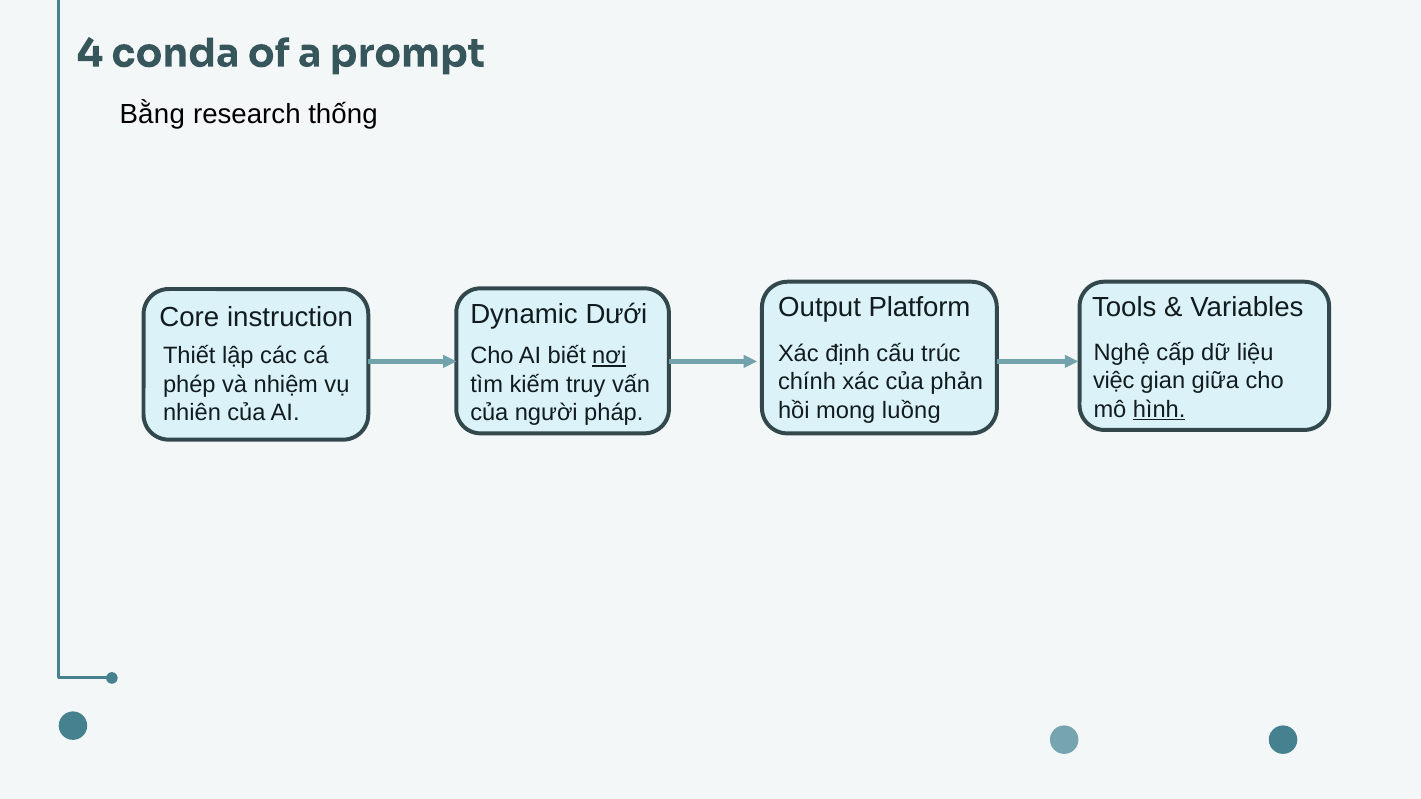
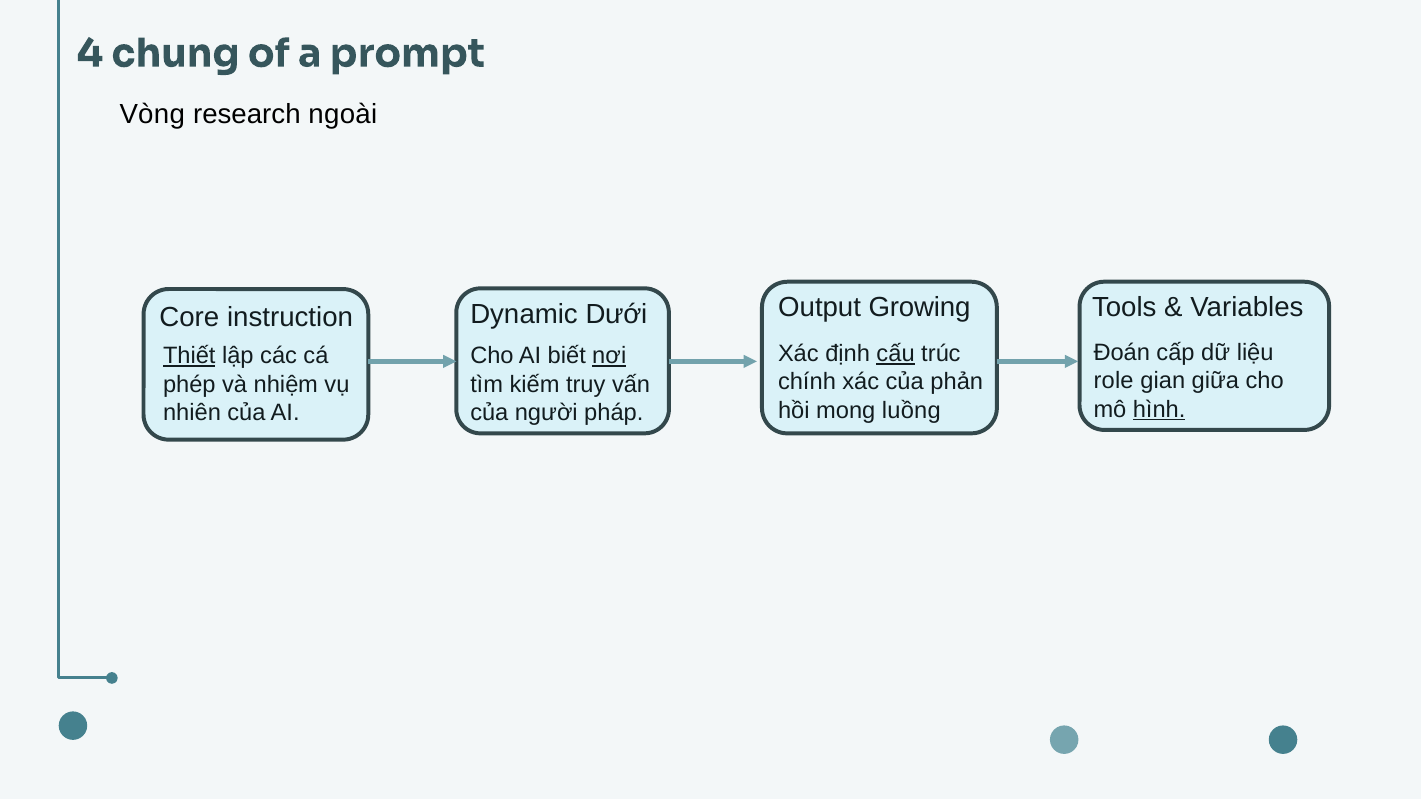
conda: conda -> chung (175, 54)
Bằng: Bằng -> Vòng (152, 115)
thống: thống -> ngoài (343, 115)
Platform: Platform -> Growing (920, 308)
Nghệ: Nghệ -> Đoán (1122, 353)
cấu underline: none -> present (896, 354)
Thiết underline: none -> present (189, 356)
việc: việc -> role (1114, 381)
